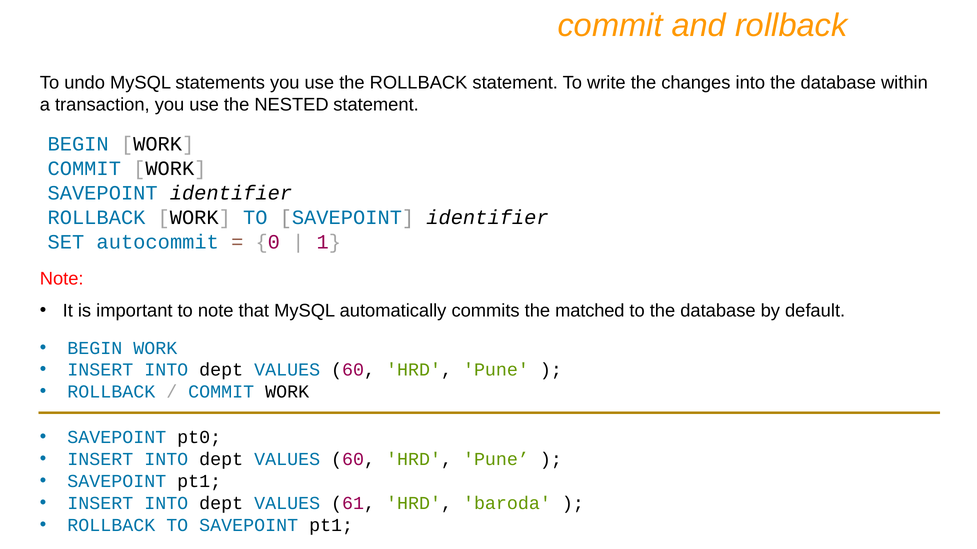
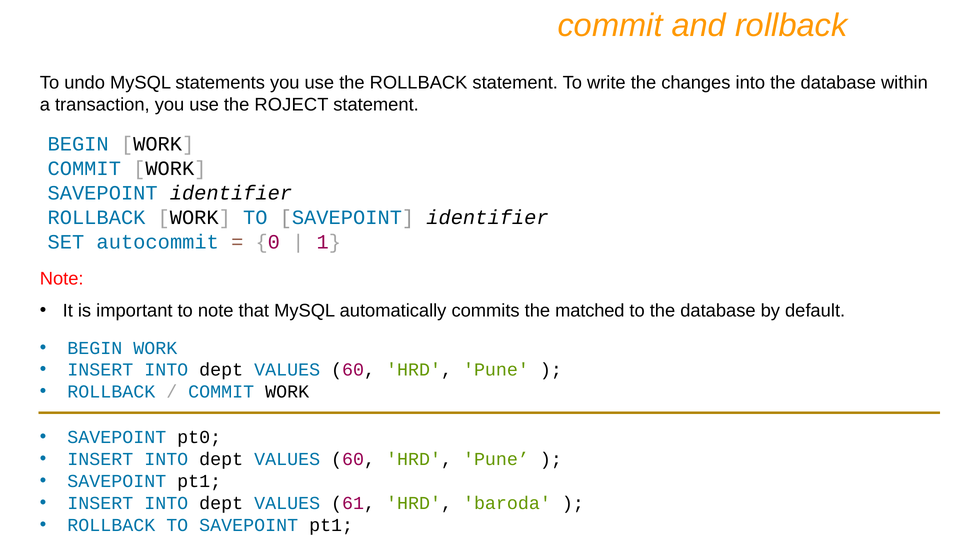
NESTED: NESTED -> ROJECT (291, 105)
